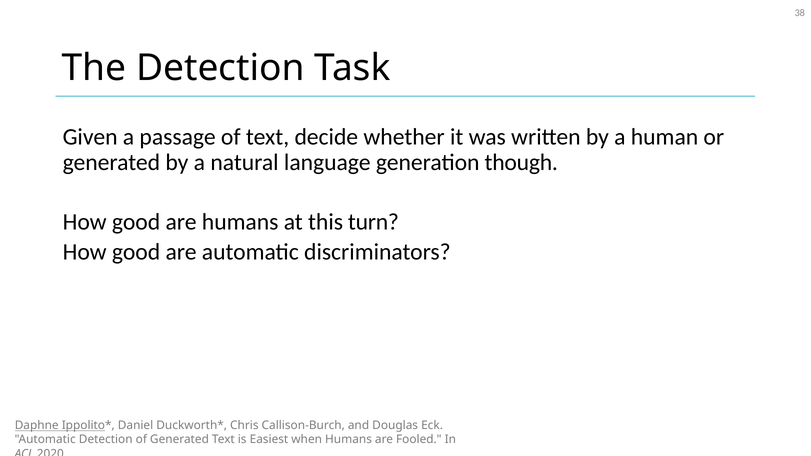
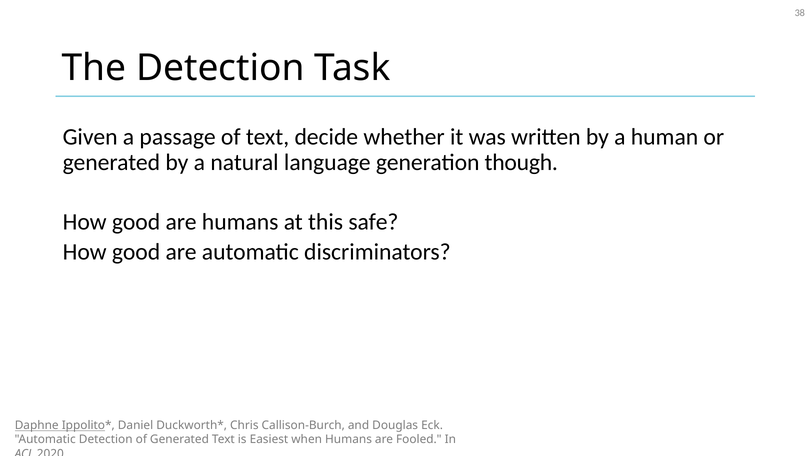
turn: turn -> safe (373, 222)
